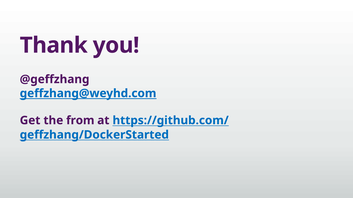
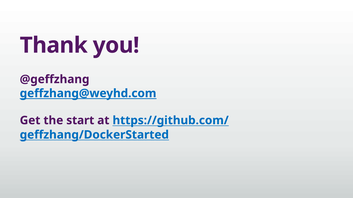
from: from -> start (80, 121)
